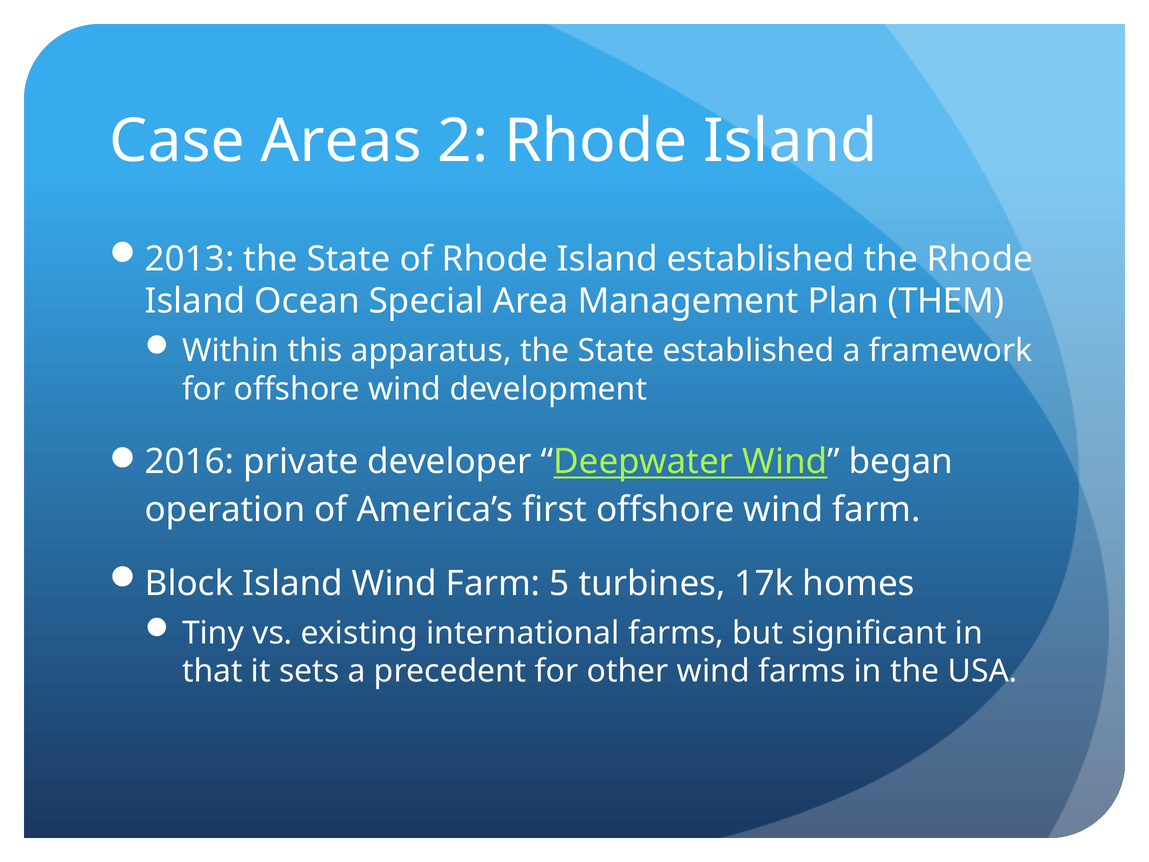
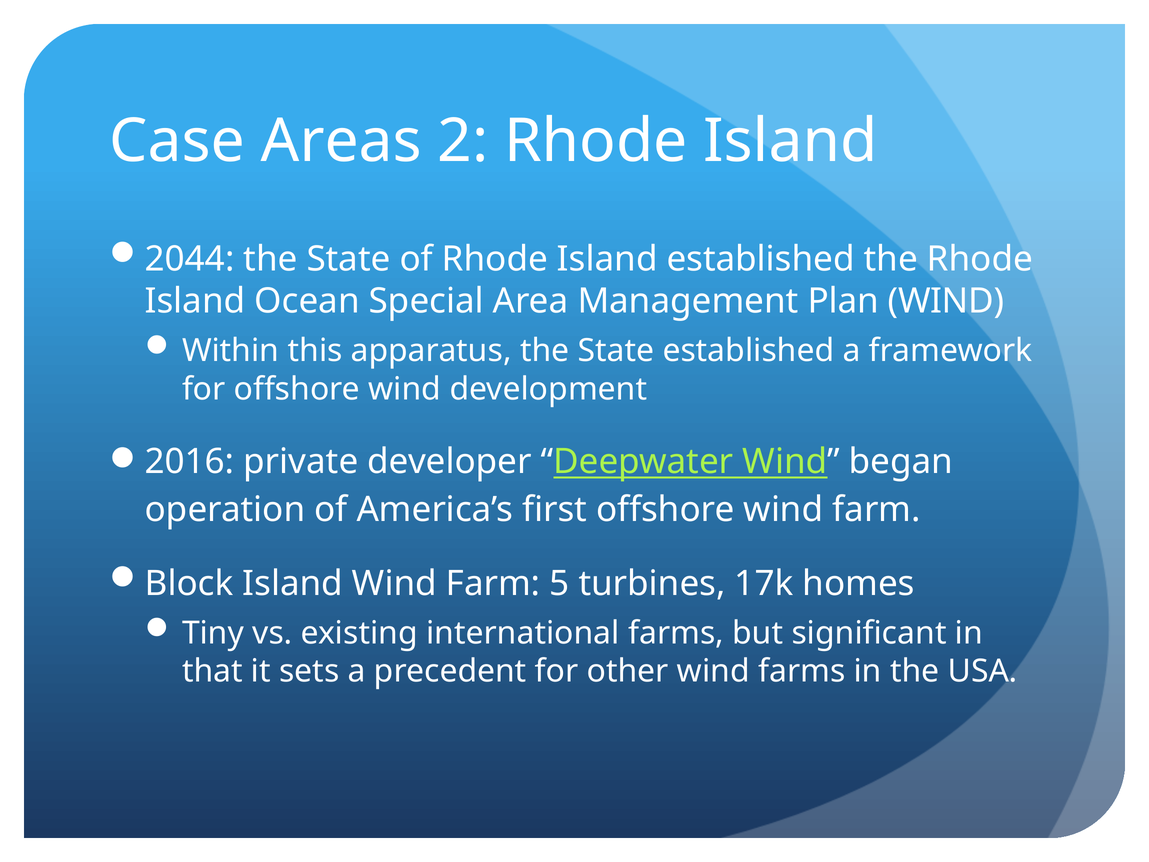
2013: 2013 -> 2044 (190, 259)
Plan THEM: THEM -> WIND (946, 301)
